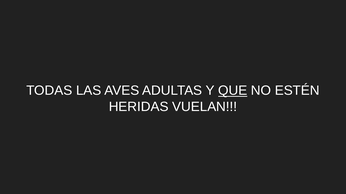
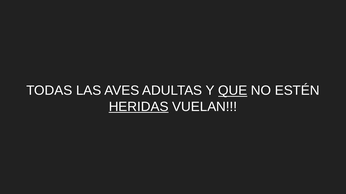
HERIDAS underline: none -> present (139, 107)
